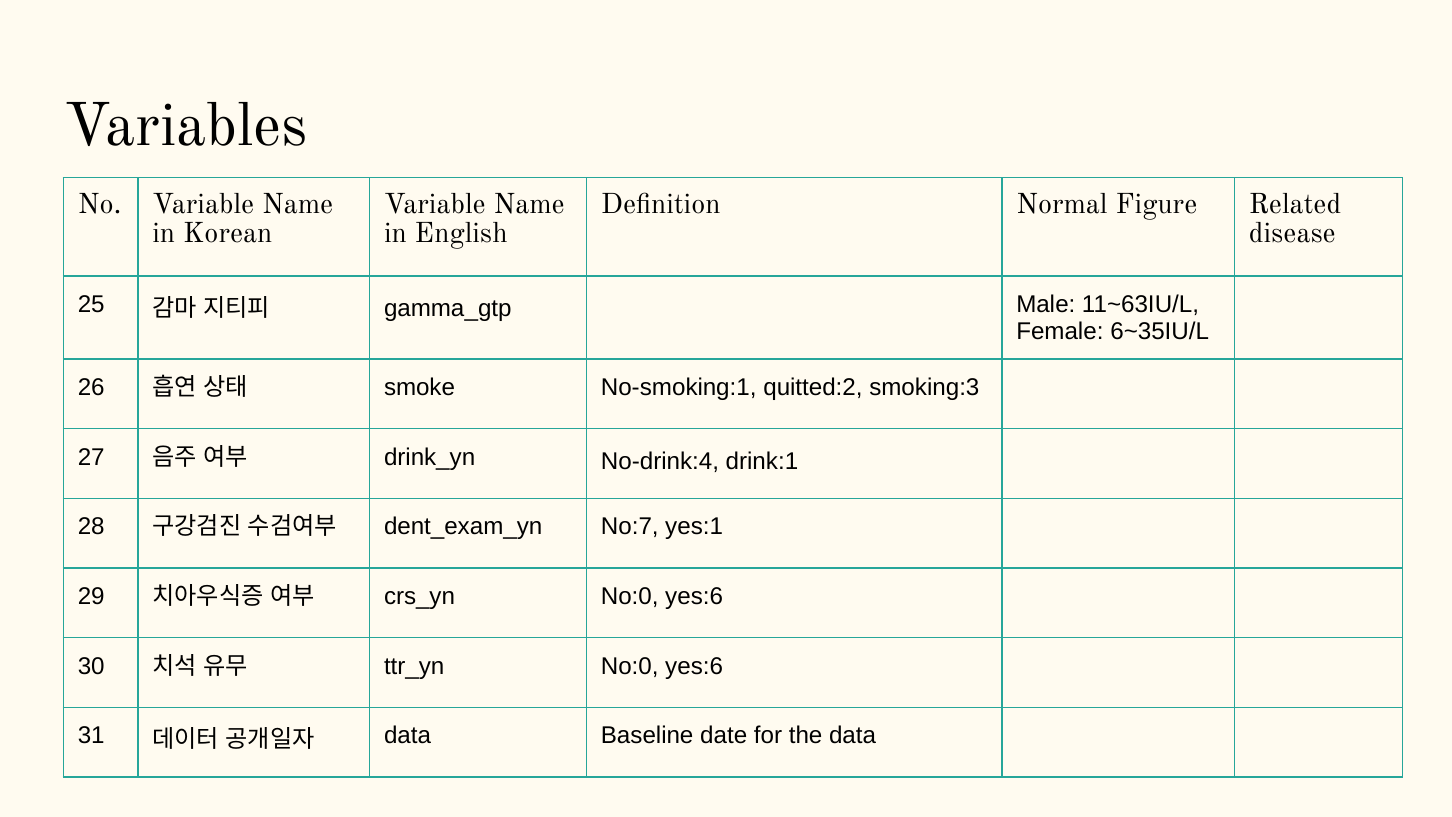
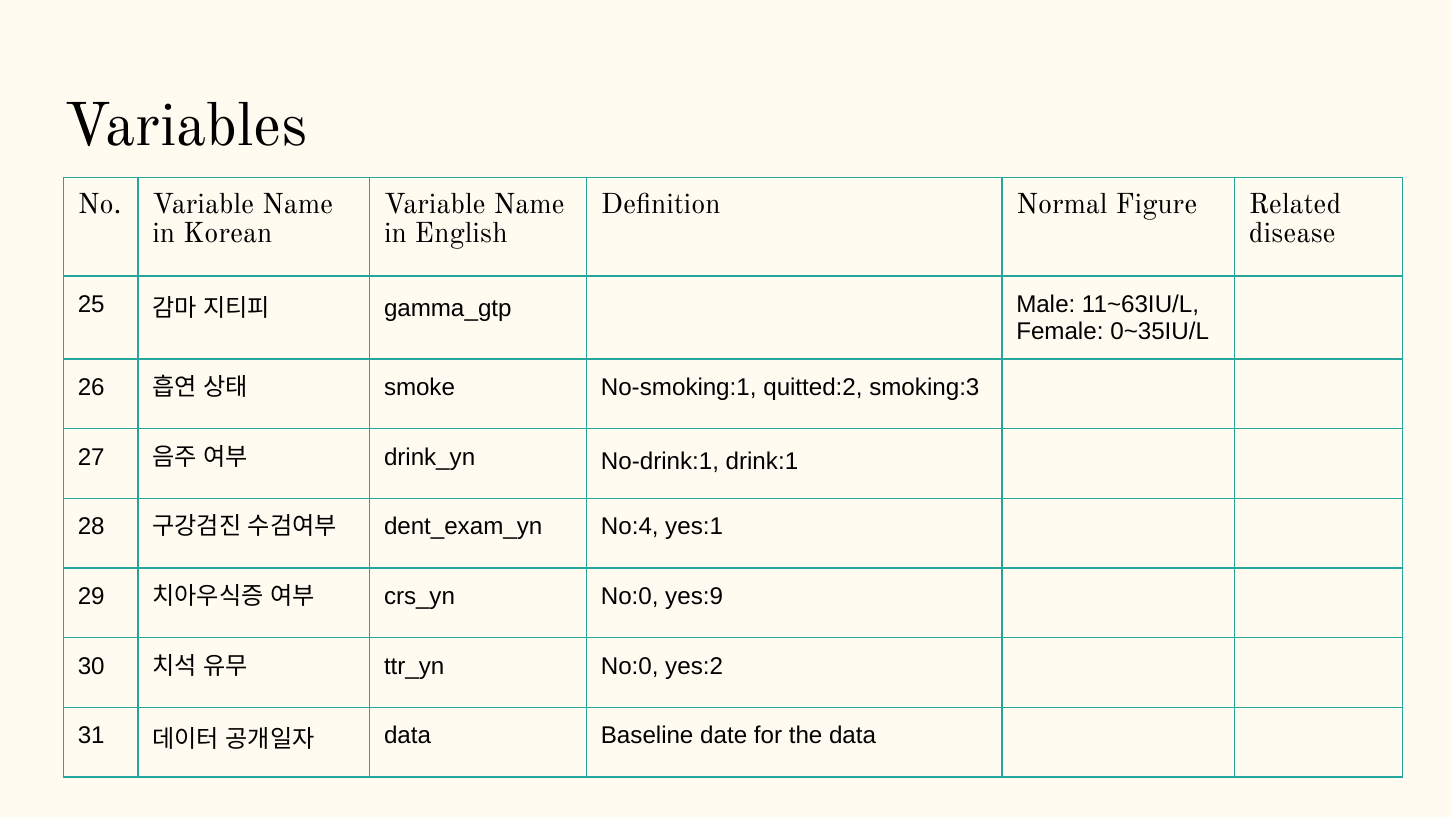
6~35IU/L: 6~35IU/L -> 0~35IU/L (1160, 331)
No-drink:4: No-drink:4 -> No-drink:1 (660, 461)
No:7: No:7 -> No:4 (630, 527)
yes:6: yes:6 -> yes:9 (694, 596)
yes:6: yes:6 -> yes:2 (694, 666)
